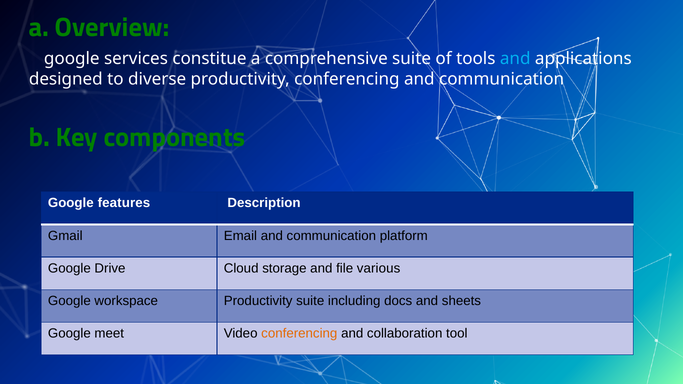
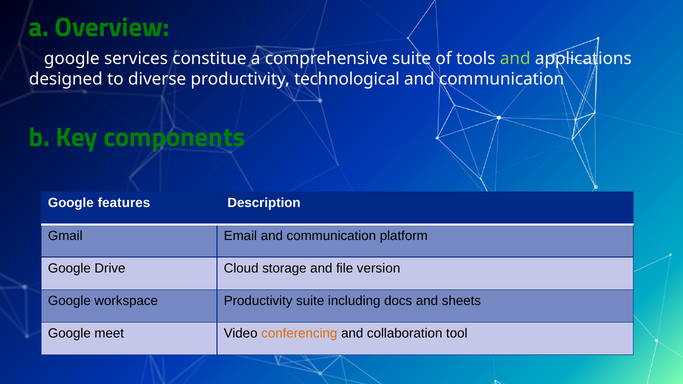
and colour: light blue -> light green (515, 59)
productivity conferencing: conferencing -> technological (347, 79)
various: various -> version (379, 268)
